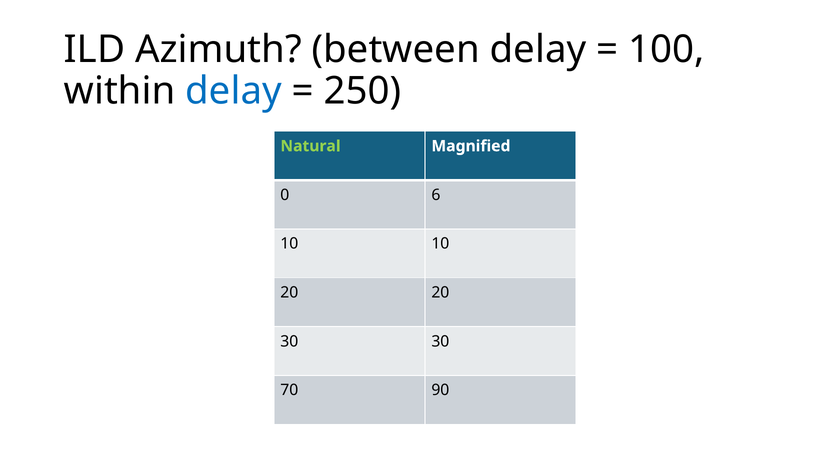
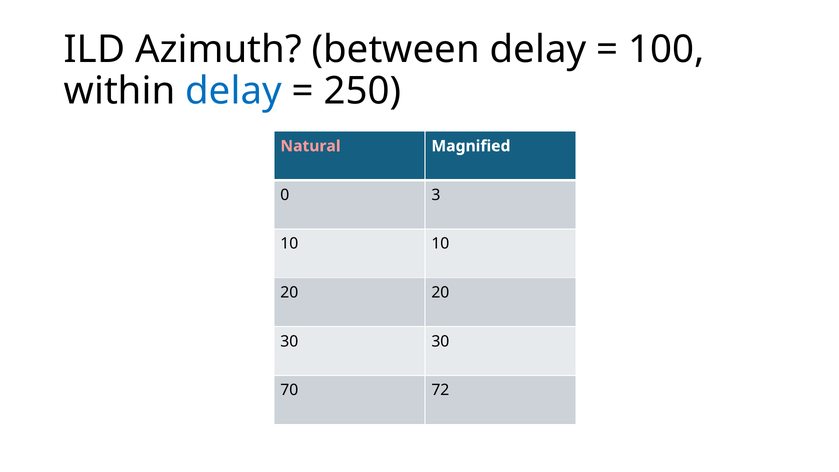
Natural colour: light green -> pink (310, 146)
6: 6 -> 3 (436, 195)
90: 90 -> 72 (440, 390)
